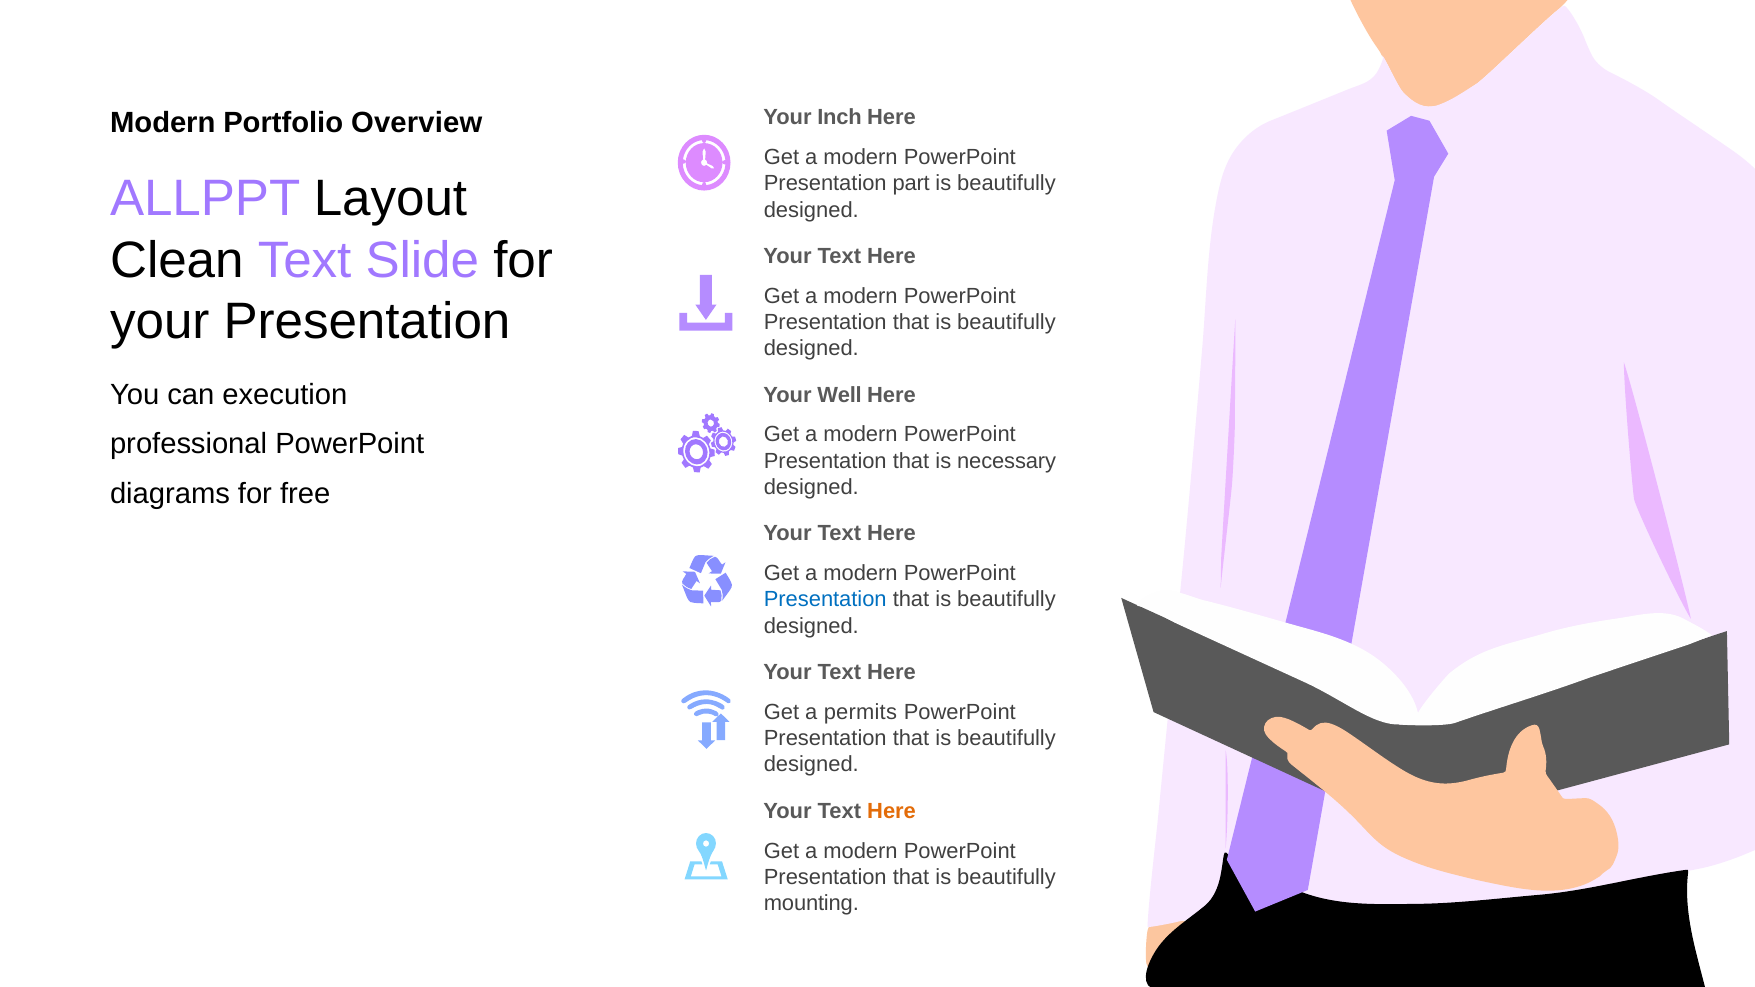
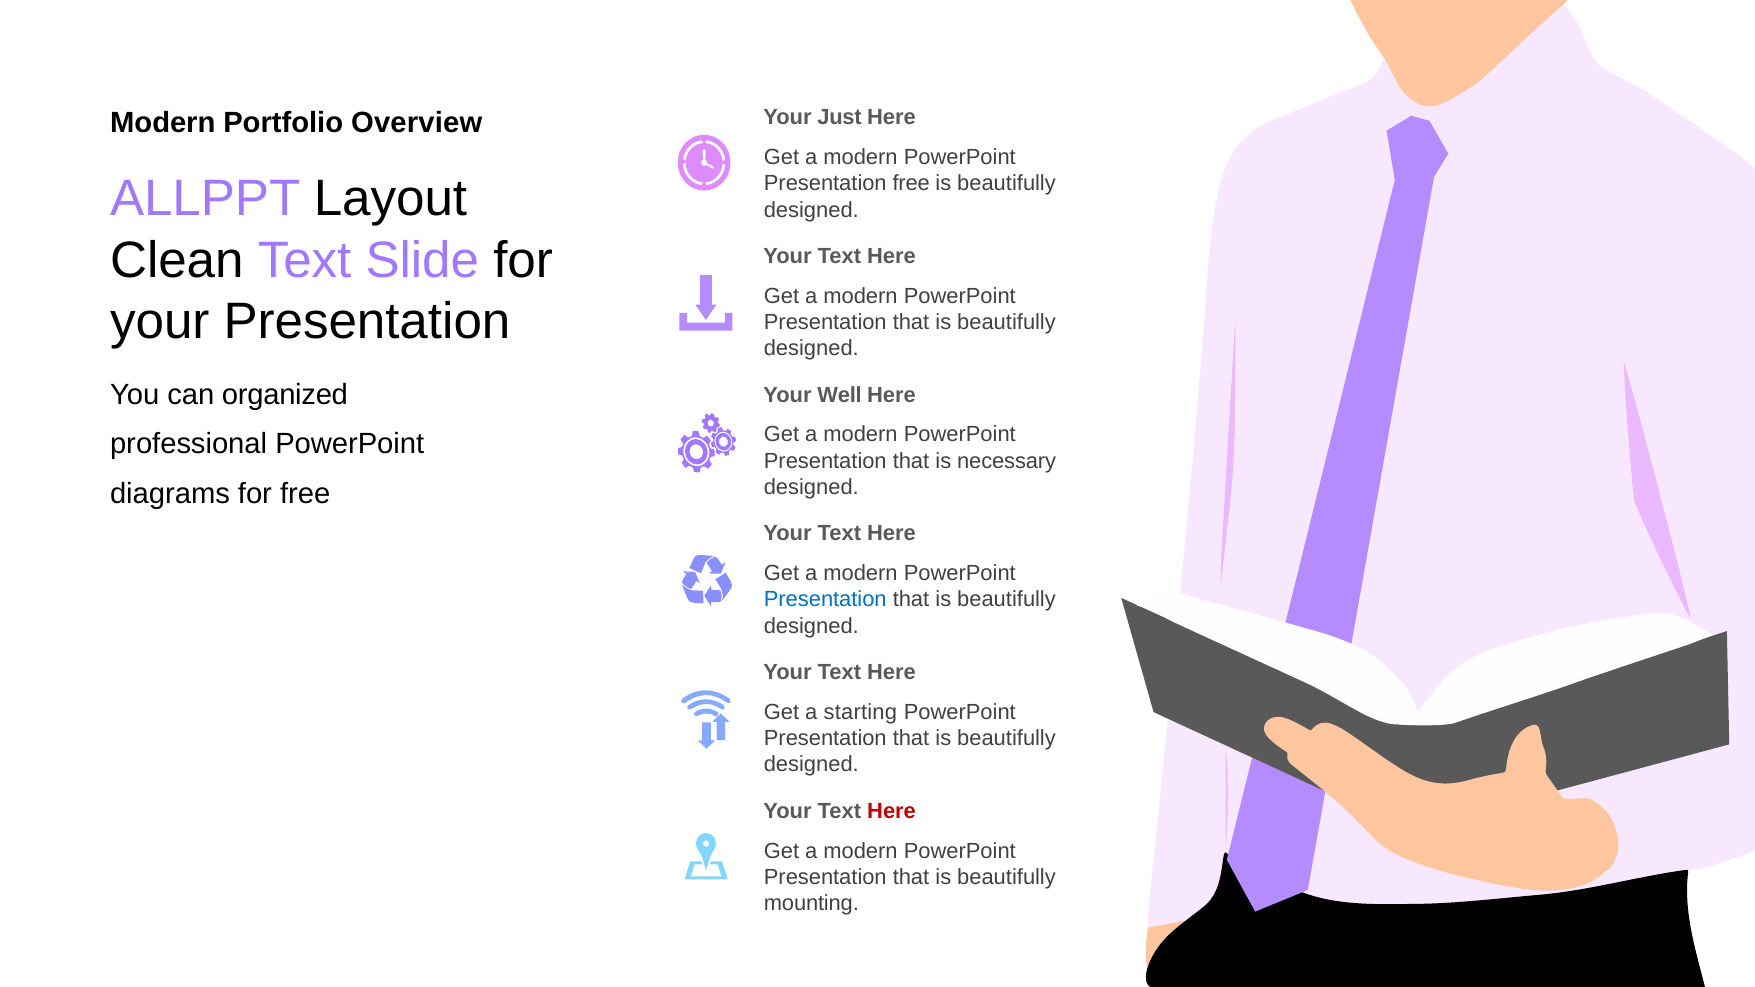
Inch: Inch -> Just (840, 117)
Presentation part: part -> free (911, 184)
execution: execution -> organized (285, 394)
permits: permits -> starting (860, 712)
Here colour: orange -> red (892, 811)
